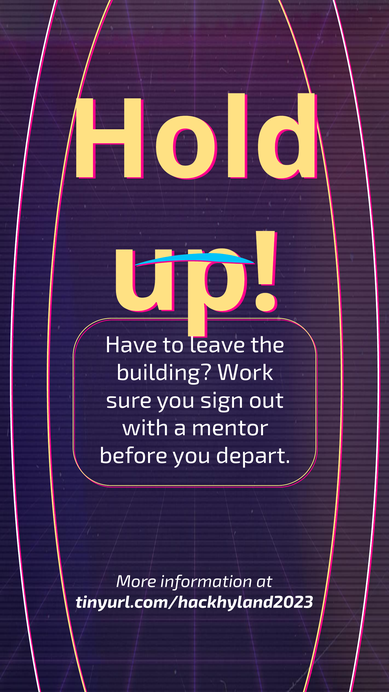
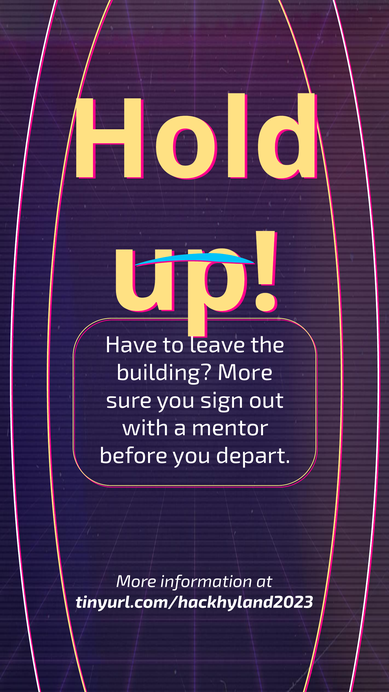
building Work: Work -> More (245, 372)
